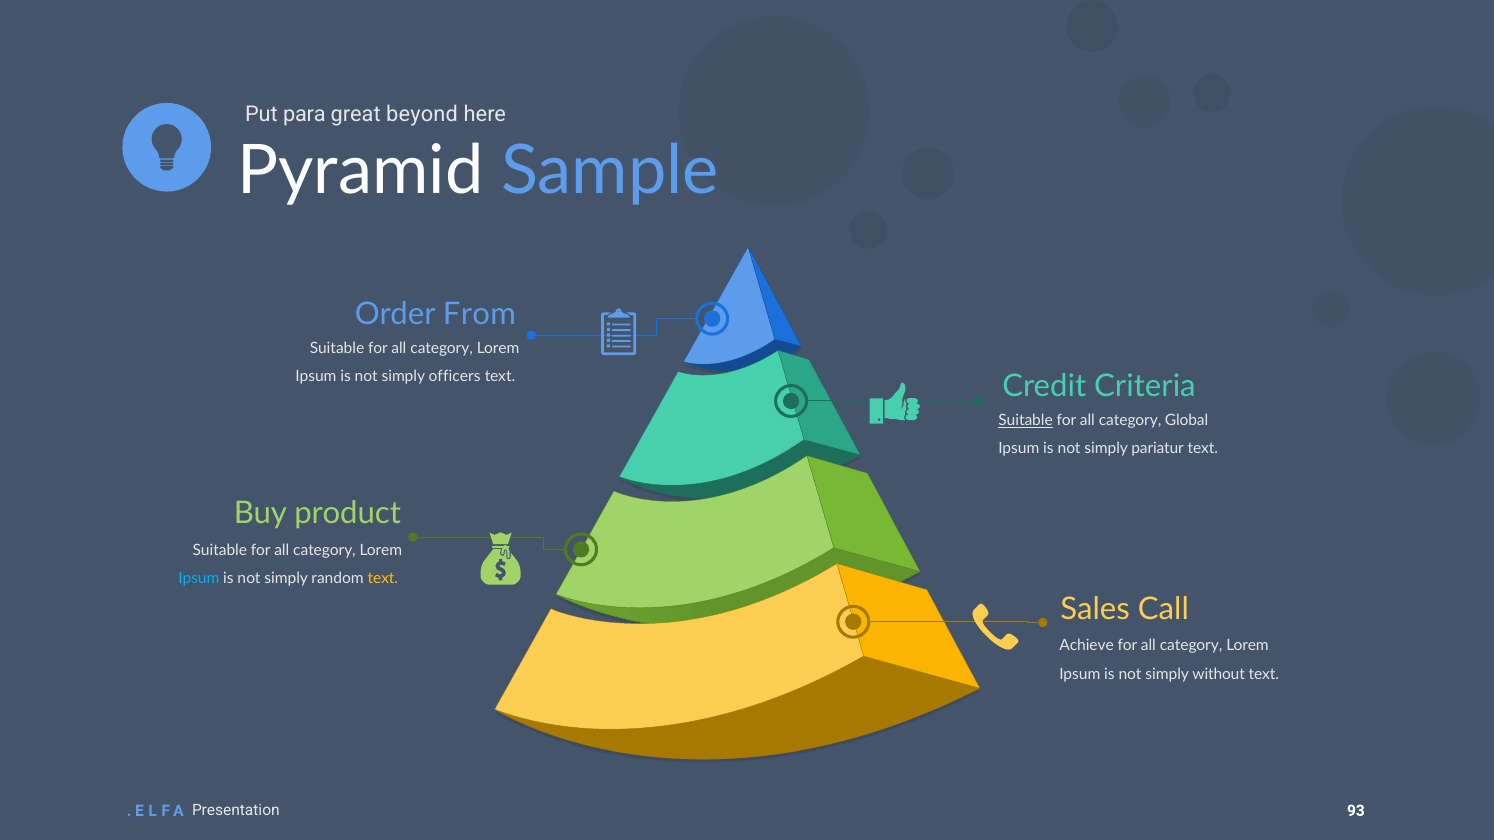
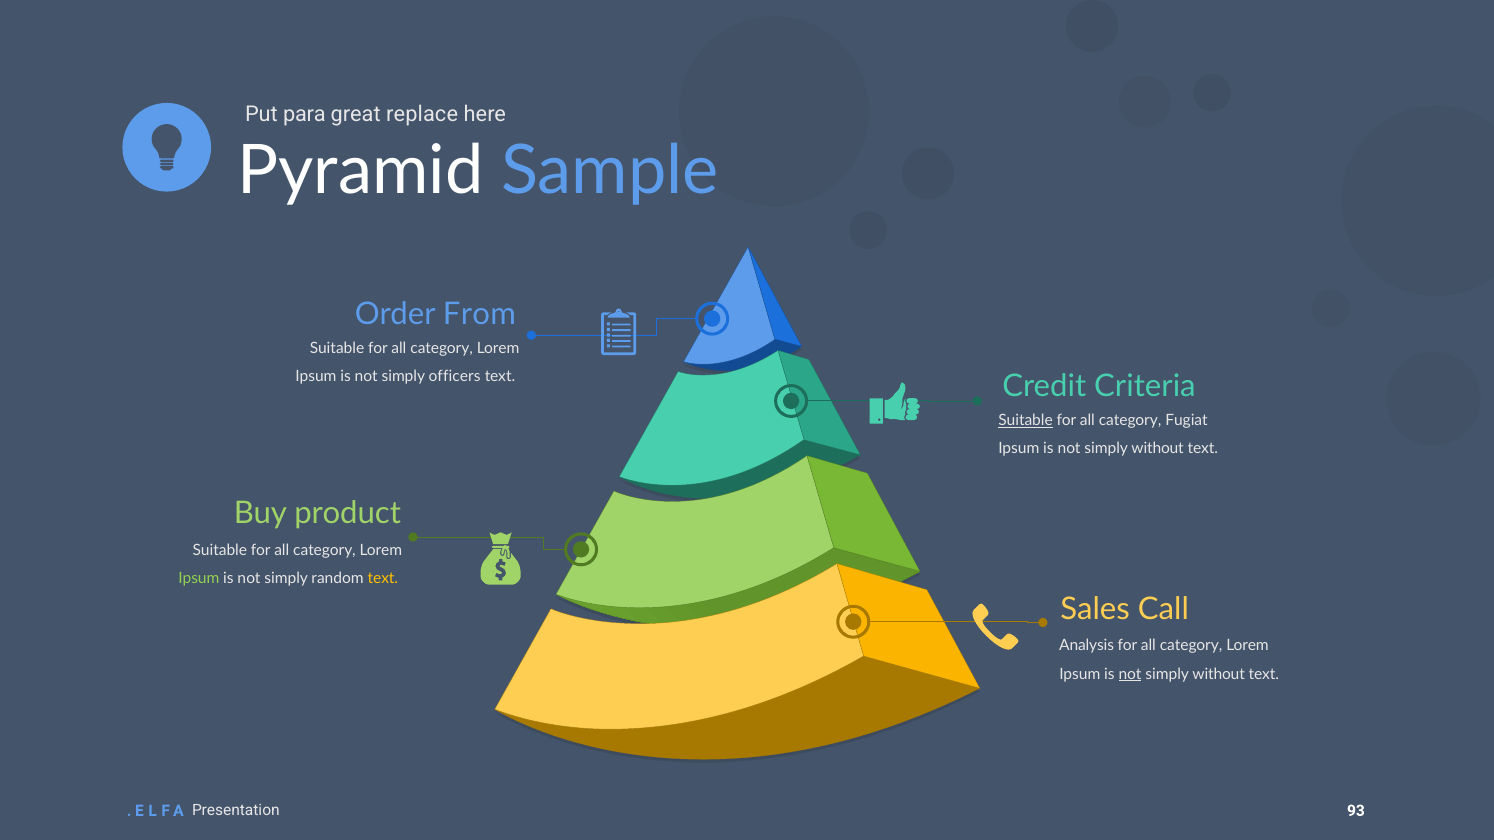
beyond: beyond -> replace (422, 114)
Global: Global -> Fugiat (1187, 421)
pariatur: pariatur -> without (1158, 449)
Ipsum colour: light blue -> light green (199, 578)
Achieve: Achieve -> Analysis (1087, 646)
not underline: none -> present (1130, 674)
